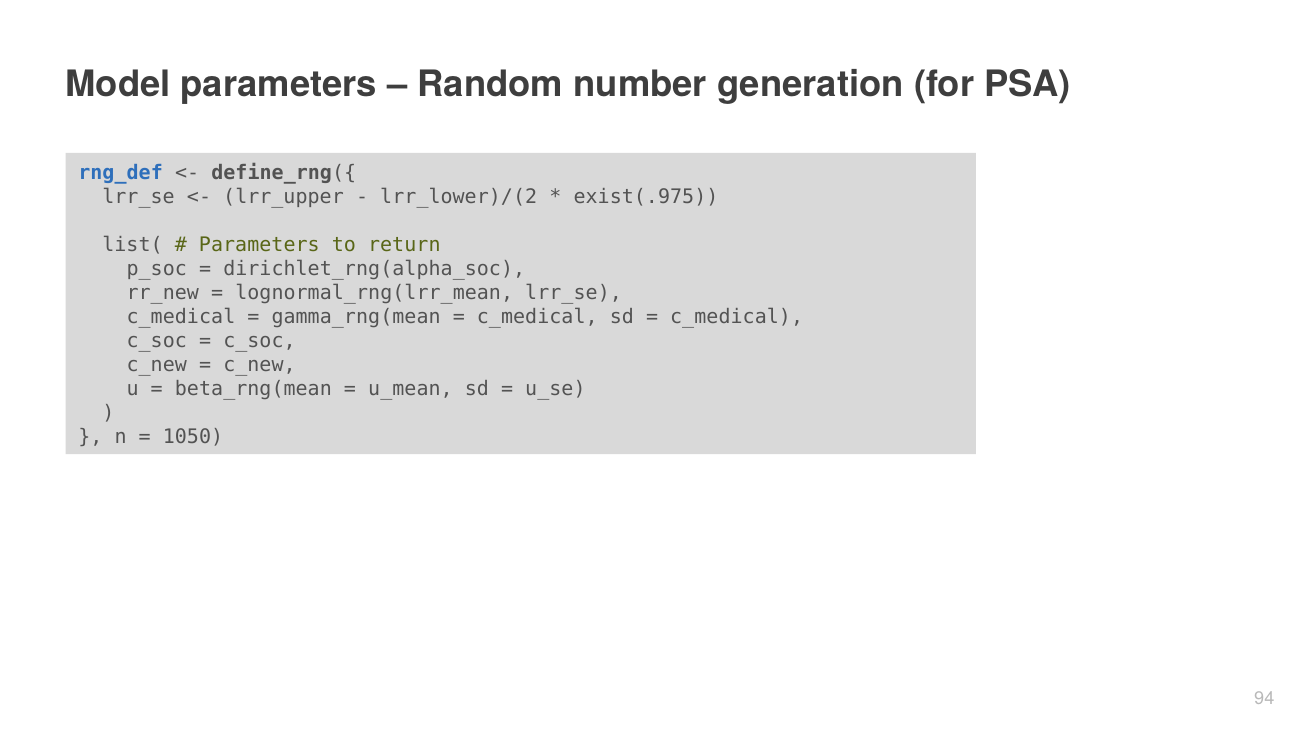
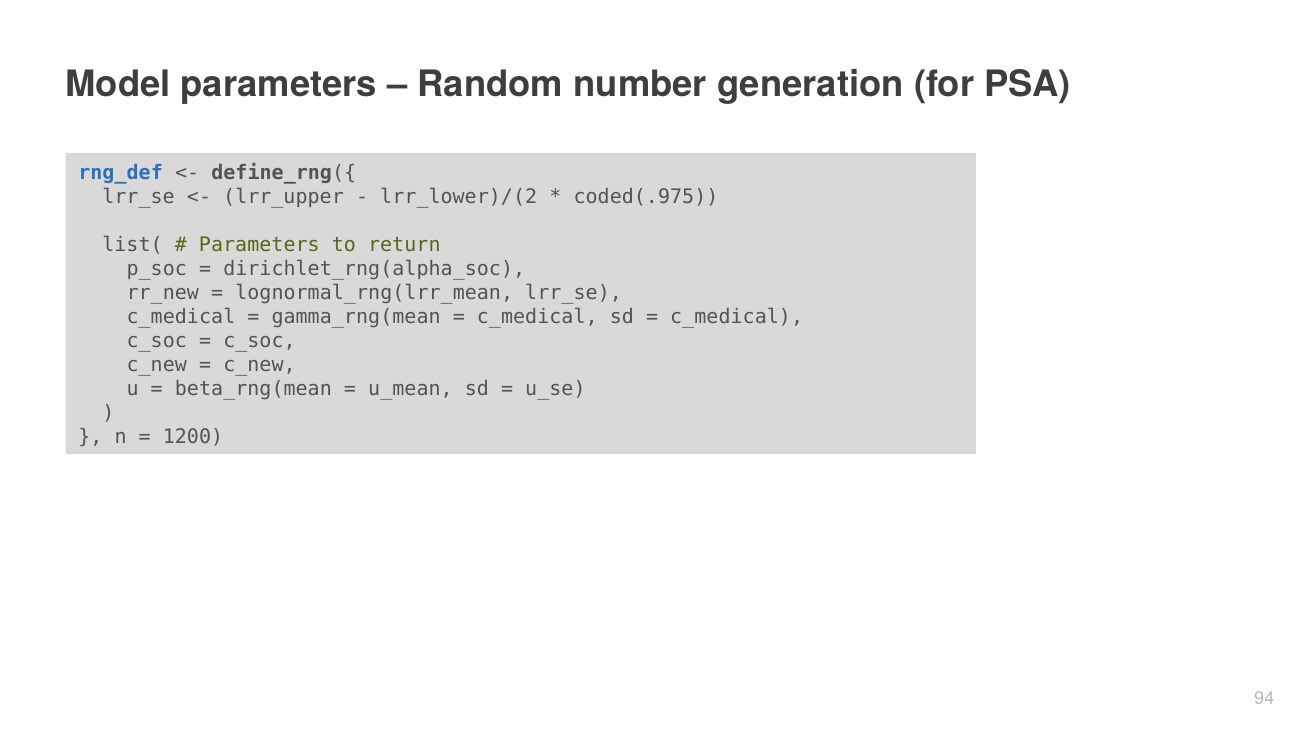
exist(.975: exist(.975 -> coded(.975 (646, 197)
1050: 1050 -> 1200 (193, 437)
